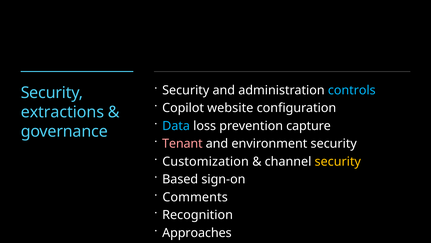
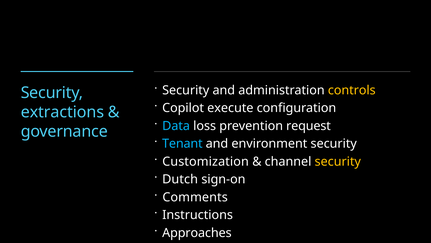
controls colour: light blue -> yellow (352, 90)
website: website -> execute (230, 108)
capture: capture -> request (309, 126)
Tenant colour: pink -> light blue (182, 143)
Based: Based -> Dutch (180, 179)
Recognition: Recognition -> Instructions (198, 215)
